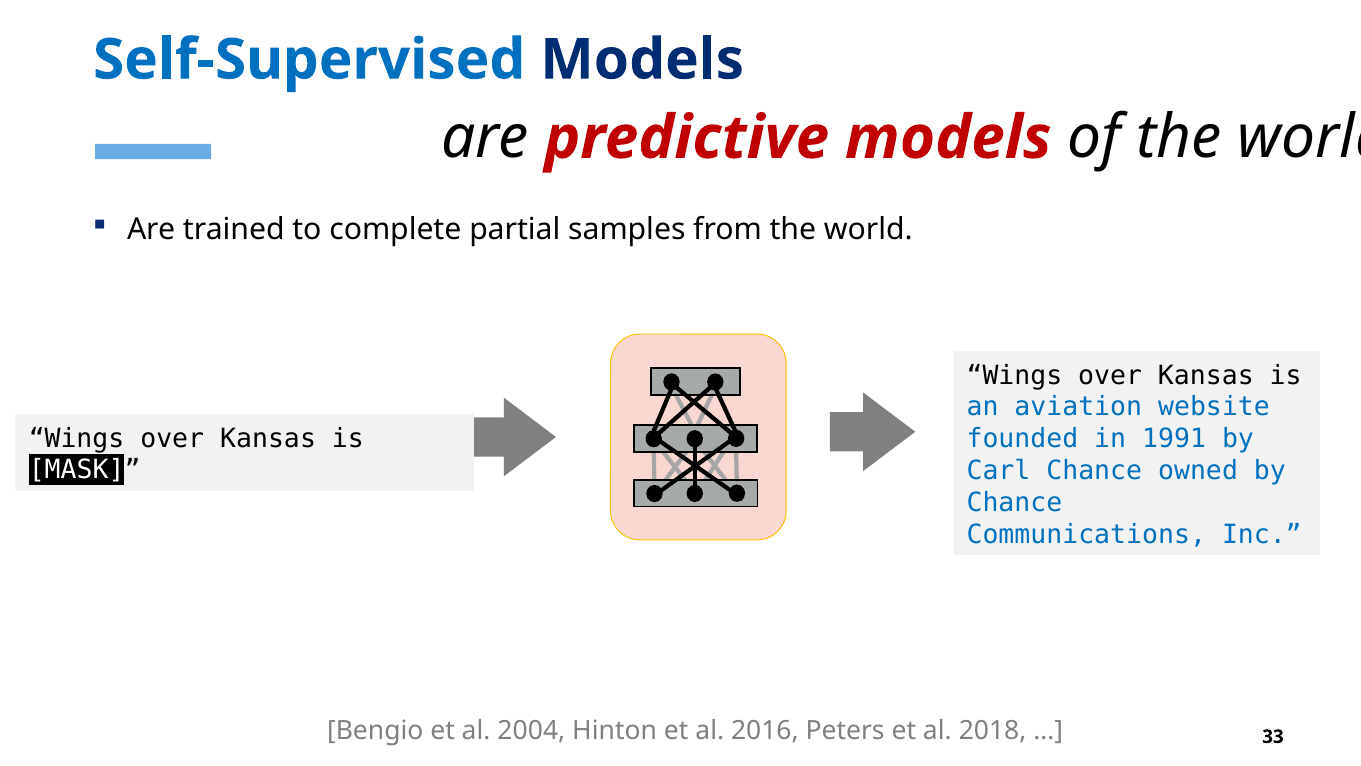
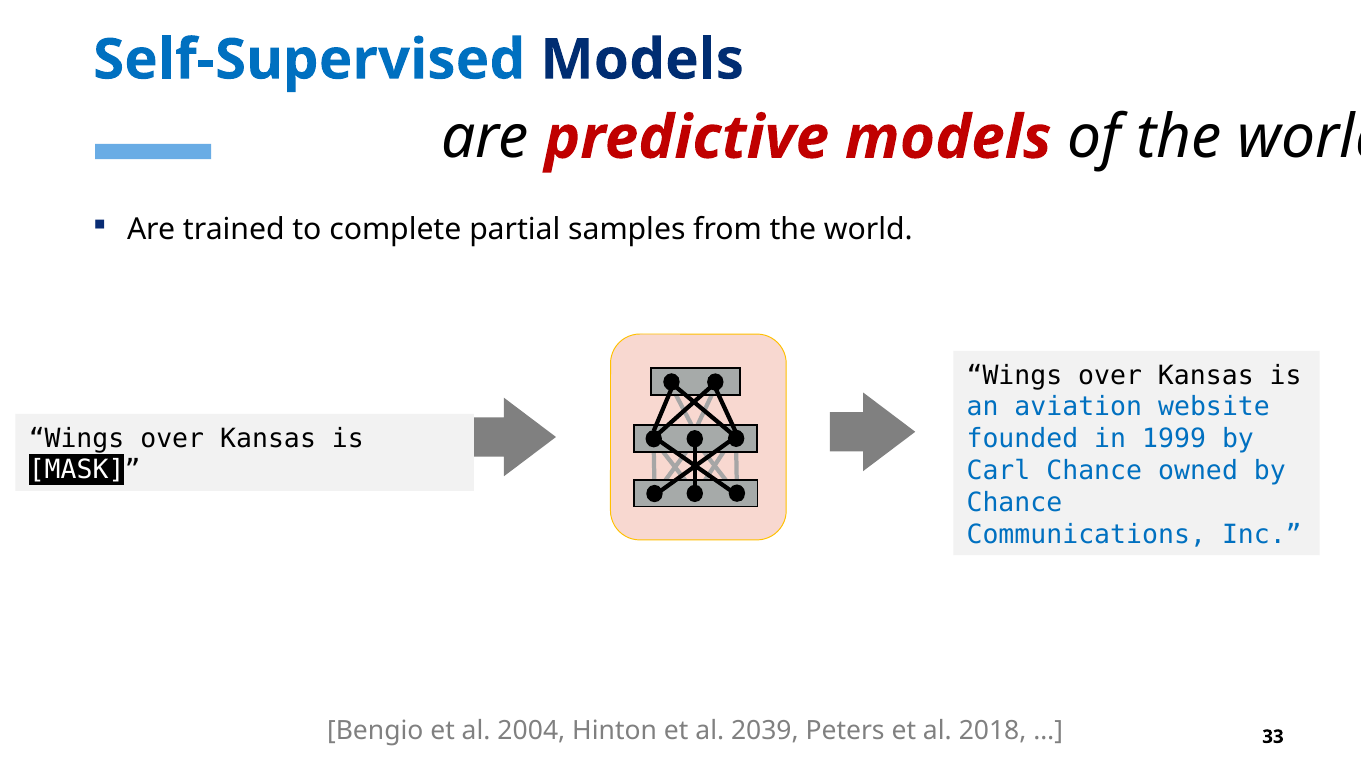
1991: 1991 -> 1999 (1174, 439)
2016: 2016 -> 2039 (765, 730)
